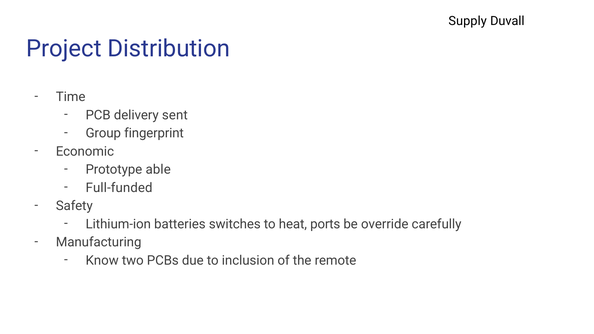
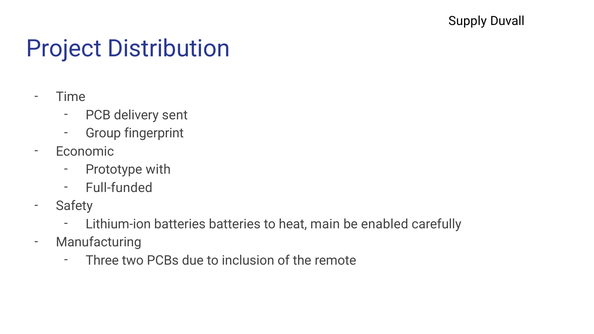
able: able -> with (158, 170)
batteries switches: switches -> batteries (235, 224)
ports: ports -> main (325, 224)
override: override -> enabled (385, 224)
Know: Know -> Three (102, 261)
